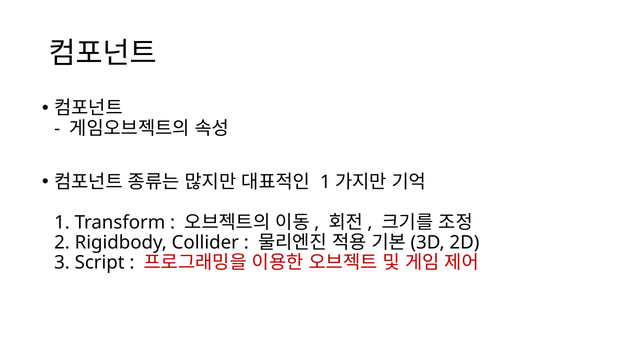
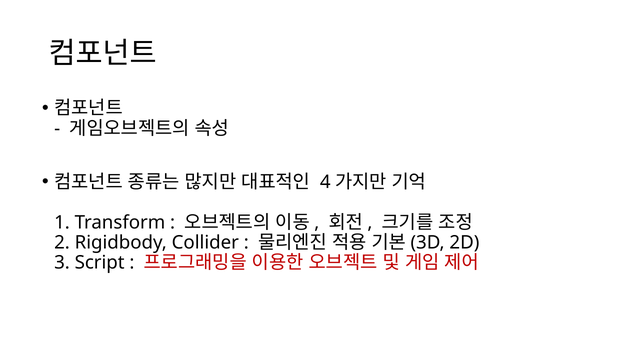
1: 1 -> 4 (325, 182)
